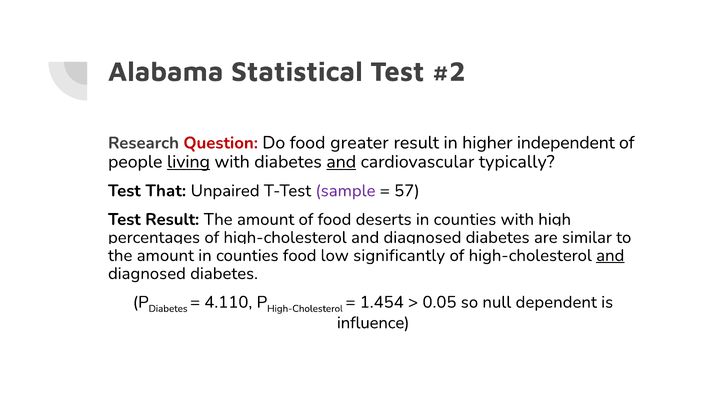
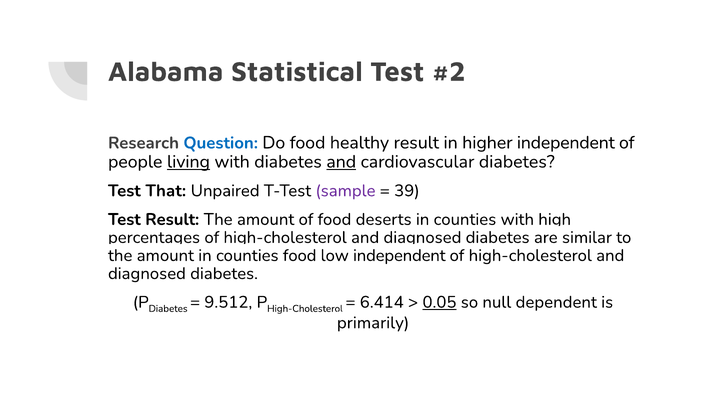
Question colour: red -> blue (221, 143)
greater: greater -> healthy (360, 143)
cardiovascular typically: typically -> diabetes (517, 162)
57: 57 -> 39 (407, 191)
low significantly: significantly -> independent (399, 256)
and underline: present -> none (610, 256)
4.110: 4.110 -> 9.512 (228, 302)
1.454: 1.454 -> 6.414 (382, 302)
0.05 underline: none -> present (439, 302)
influence: influence -> primarily (373, 323)
